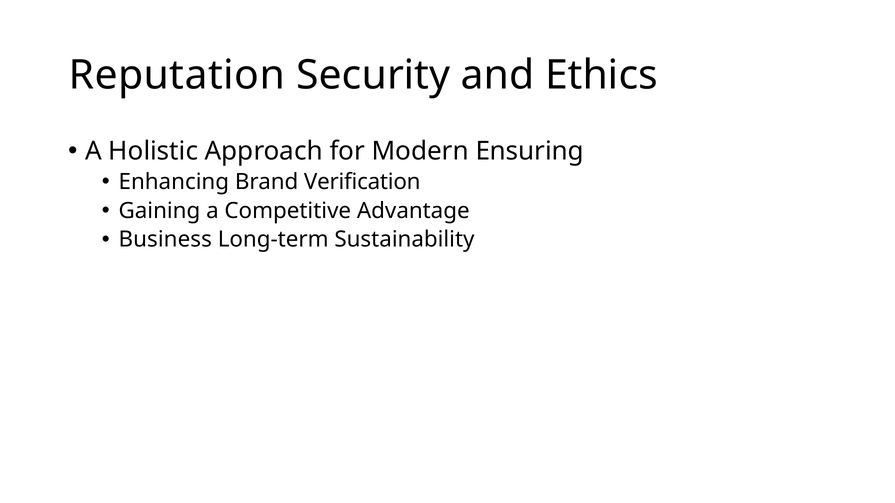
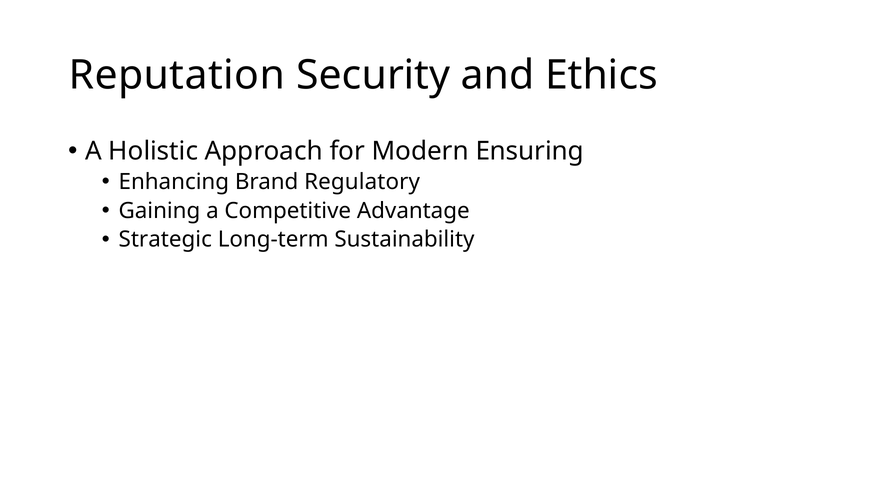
Verification: Verification -> Regulatory (362, 182)
Business: Business -> Strategic (165, 240)
